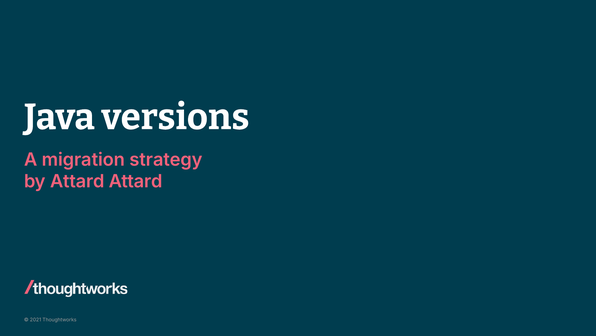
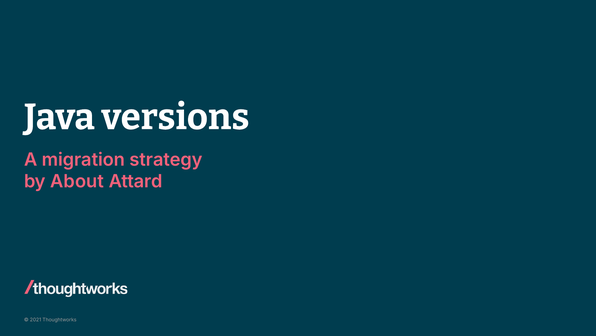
by Attard: Attard -> About (77, 181)
